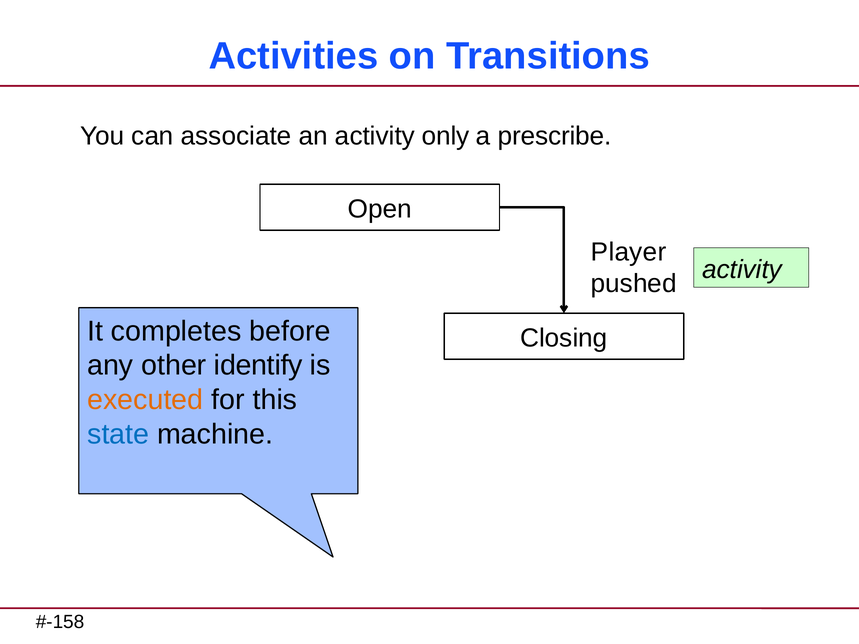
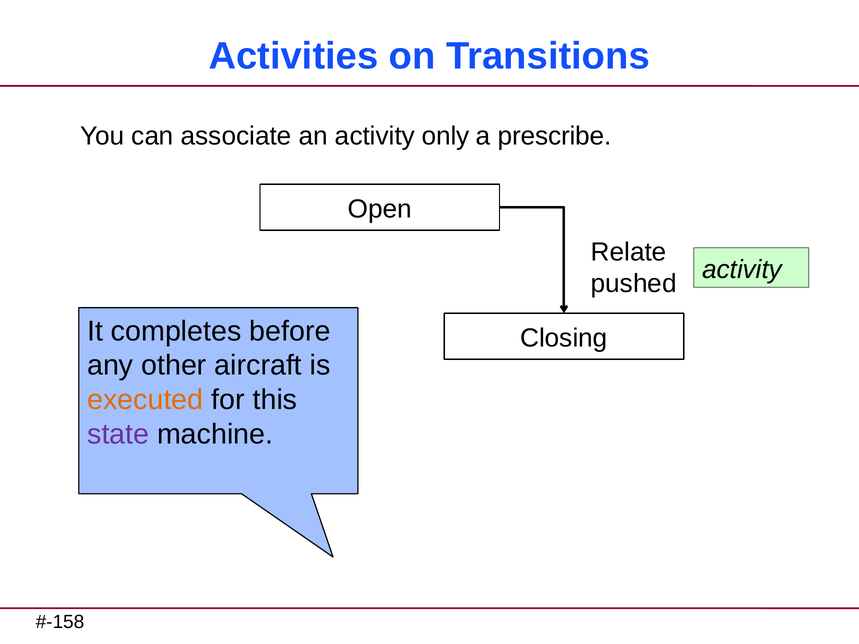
Player: Player -> Relate (629, 252)
identify: identify -> aircraft (258, 366)
state colour: blue -> purple (118, 434)
